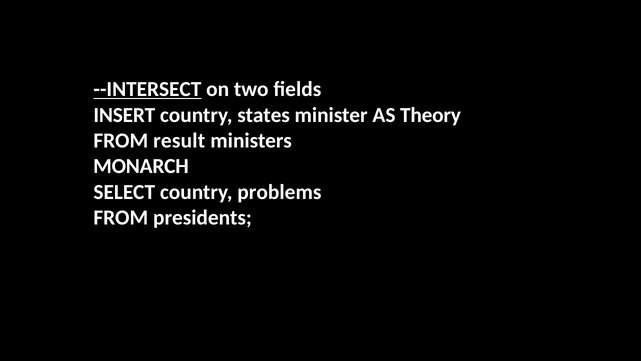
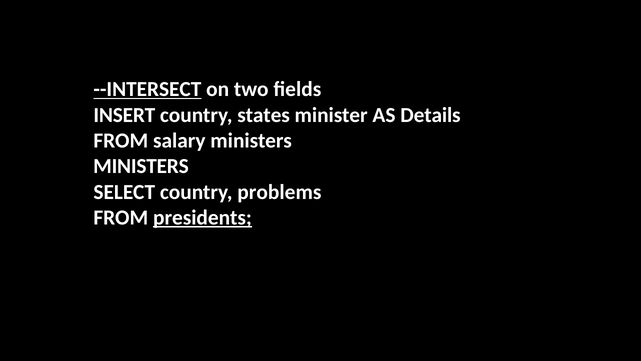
Theory: Theory -> Details (430, 115)
result: result -> salary (179, 140)
MONARCH: MONARCH -> MINISTERS (141, 166)
presidents underline: none -> present (202, 217)
